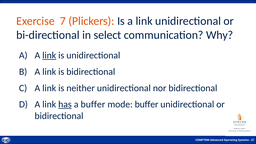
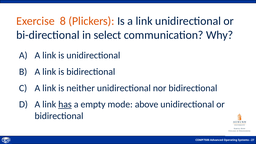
7: 7 -> 8 (63, 21)
link underline: present -> none (49, 55)
a buffer: buffer -> empty (93, 104)
mode buffer: buffer -> above (147, 104)
